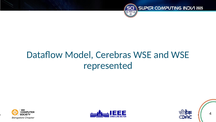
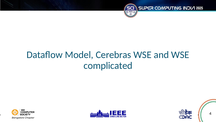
represented: represented -> complicated (108, 65)
